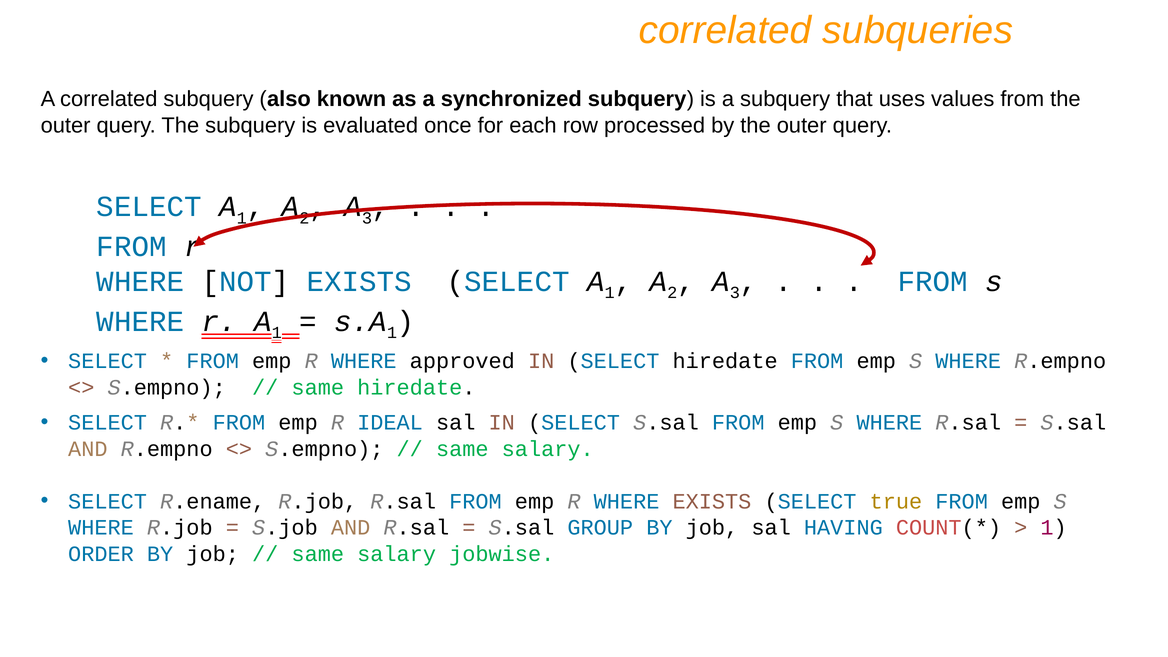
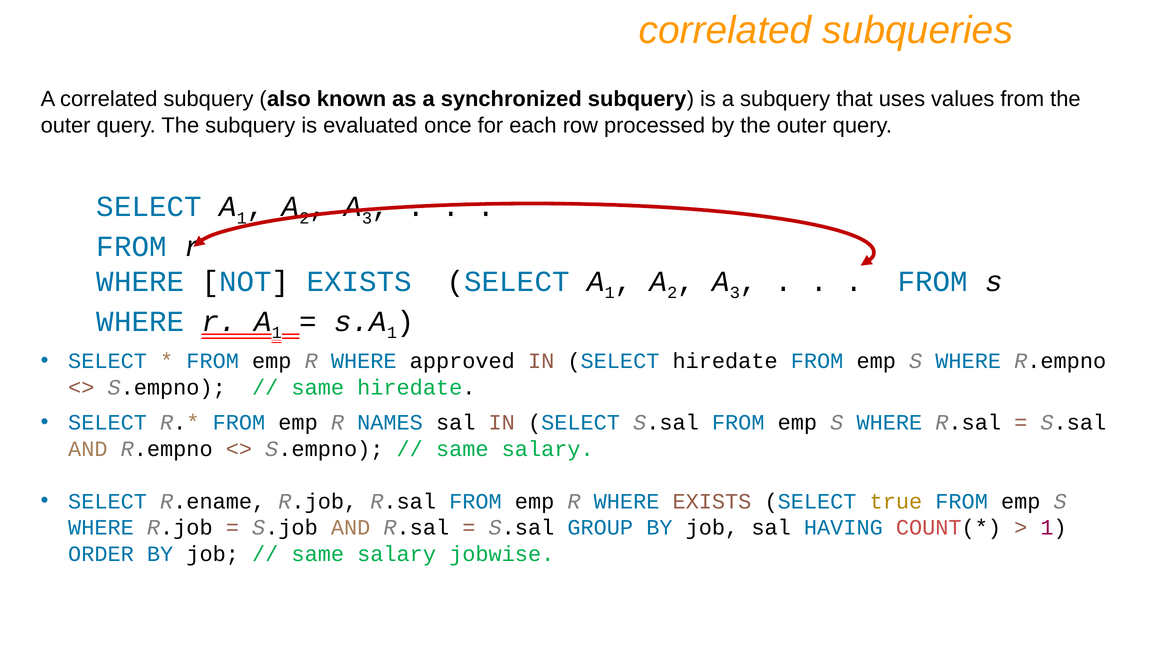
IDEAL: IDEAL -> NAMES (390, 423)
